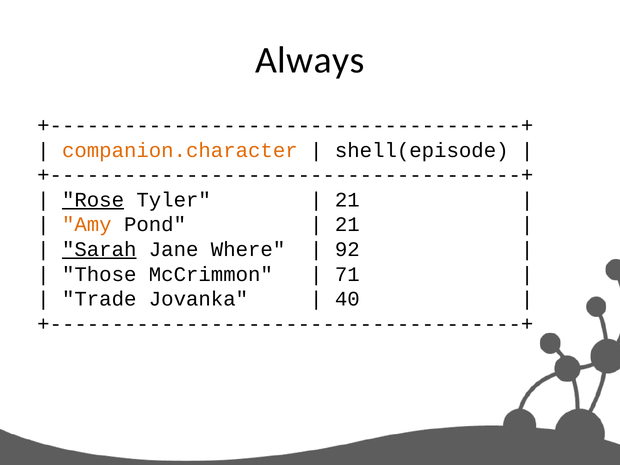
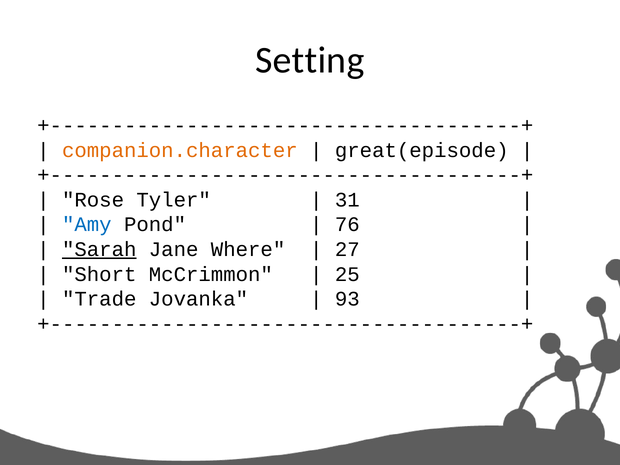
Always: Always -> Setting (310, 60)
shell(episode: shell(episode -> great(episode (422, 150)
Rose underline: present -> none (93, 200)
21: 21 -> 31 (347, 200)
Amy colour: orange -> blue (87, 225)
21: 21 -> 76 (347, 225)
92: 92 -> 27 (347, 249)
Those: Those -> Short (99, 274)
71: 71 -> 25 (347, 274)
40: 40 -> 93 (347, 299)
